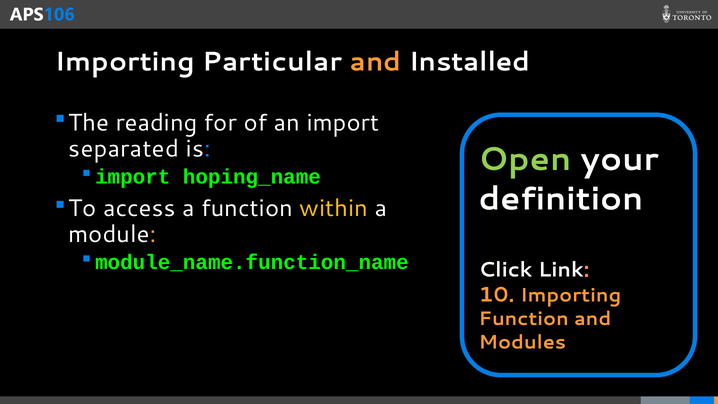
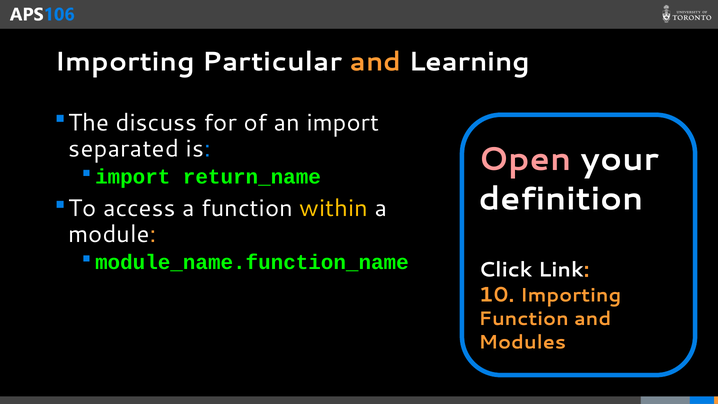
Installed: Installed -> Learning (469, 62)
reading: reading -> discuss (156, 123)
Open colour: light green -> pink (525, 159)
hoping_name: hoping_name -> return_name (252, 177)
